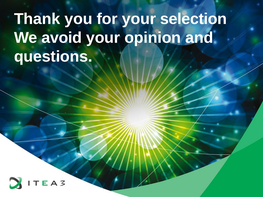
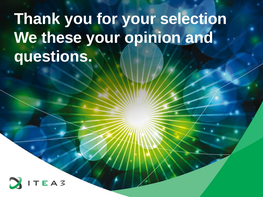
avoid: avoid -> these (62, 38)
